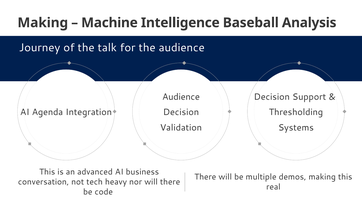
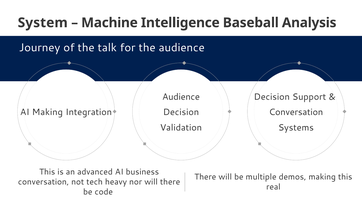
Making: Making -> System (43, 23)
AI Agenda: Agenda -> Making (47, 112)
Thresholding: Thresholding -> Conversation (296, 112)
